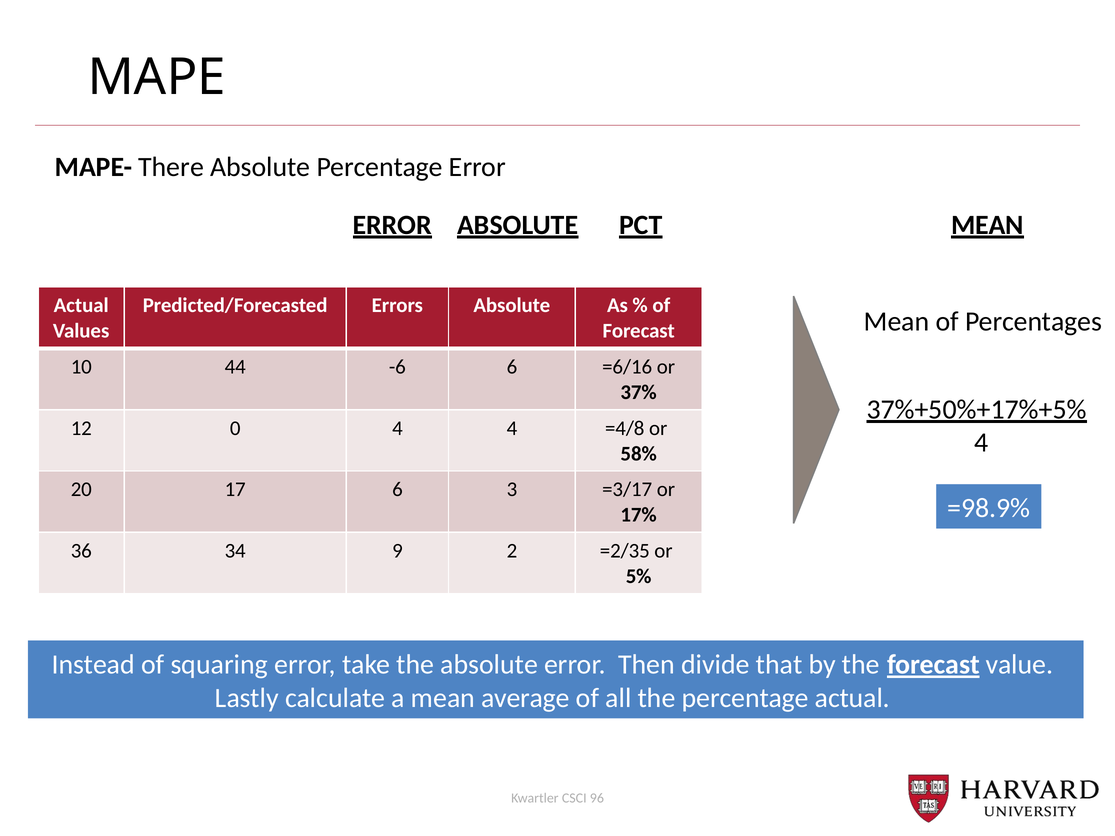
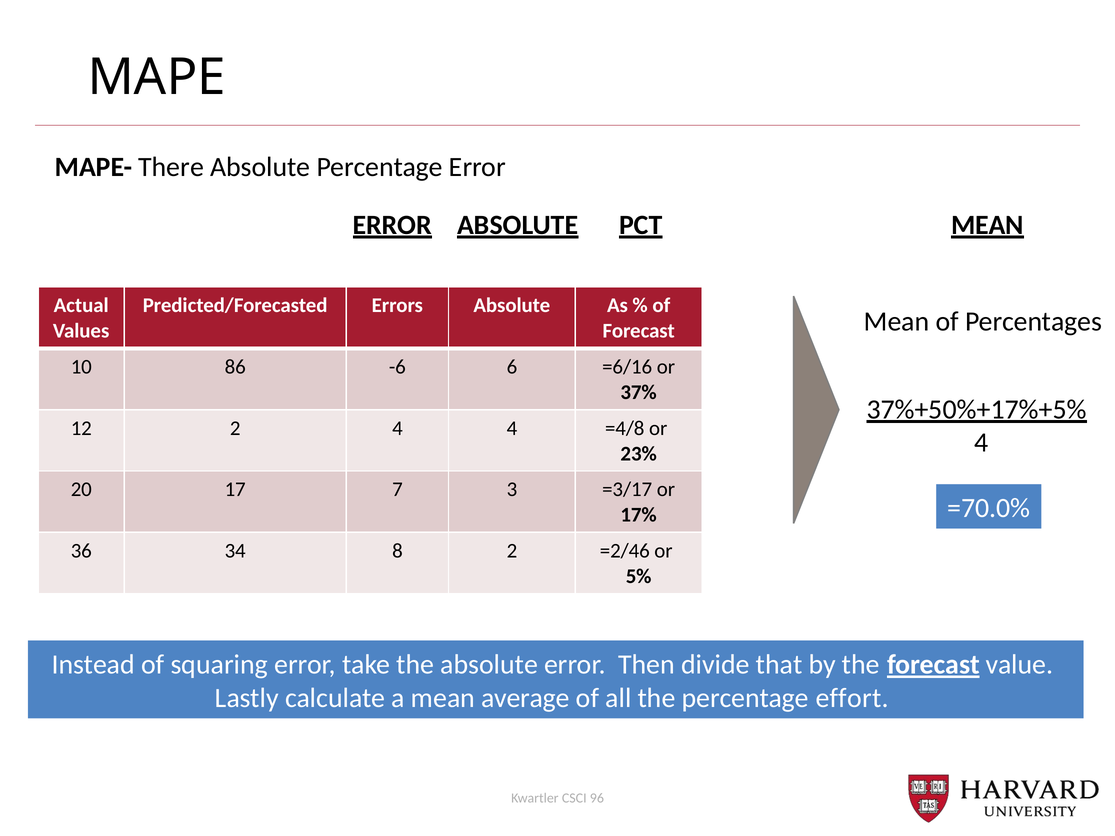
44: 44 -> 86 (235, 367)
12 0: 0 -> 2 (235, 428)
58%: 58% -> 23% (639, 454)
17 6: 6 -> 7 (397, 490)
=98.9%: =98.9% -> =70.0% (989, 508)
9: 9 -> 8 (397, 551)
=2/35: =2/35 -> =2/46 (625, 551)
percentage actual: actual -> effort (852, 698)
